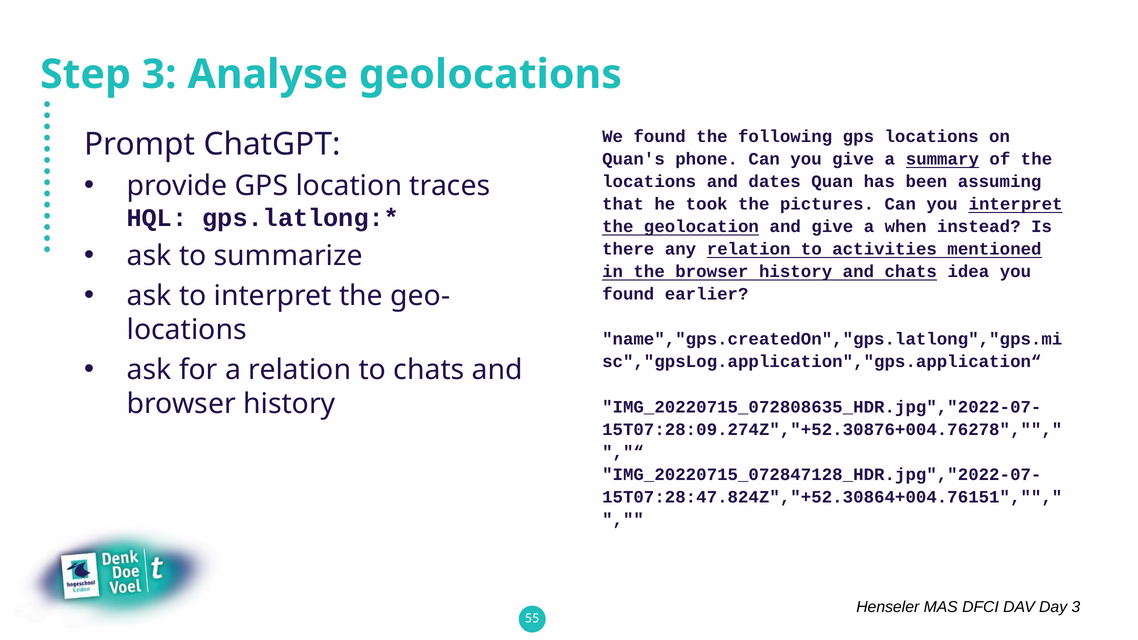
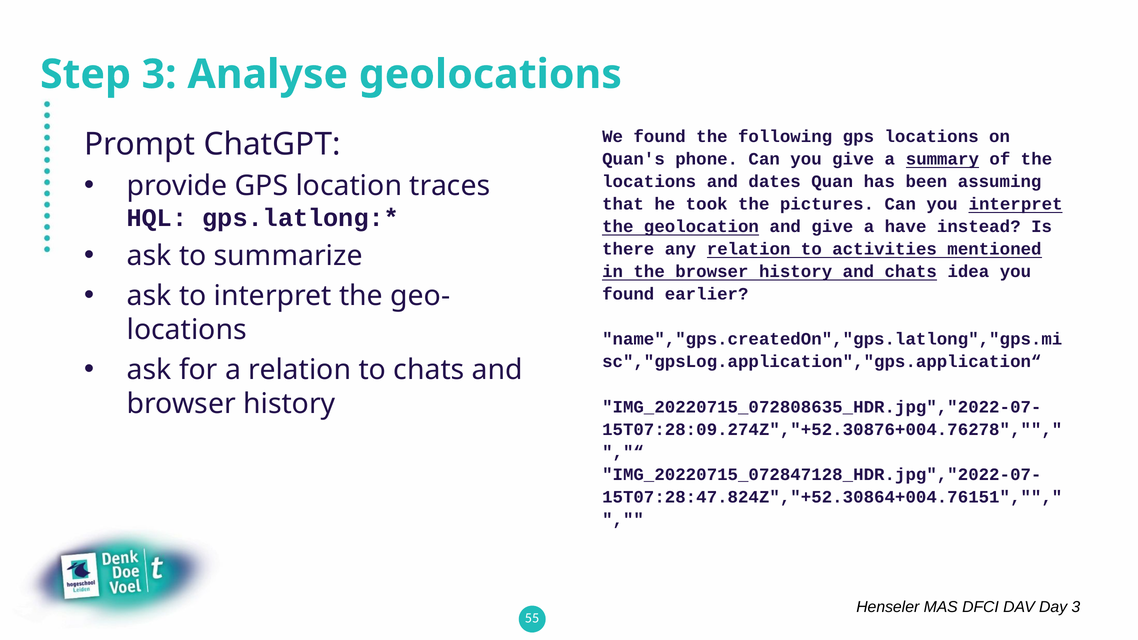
when: when -> have (906, 227)
